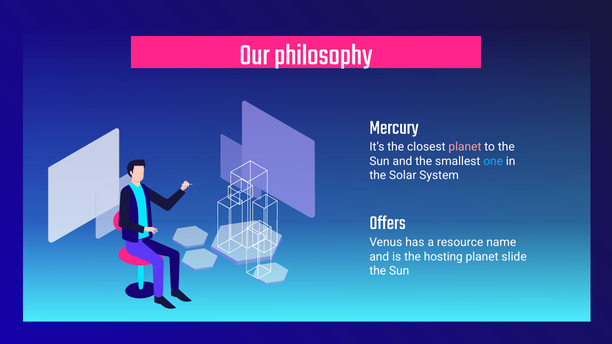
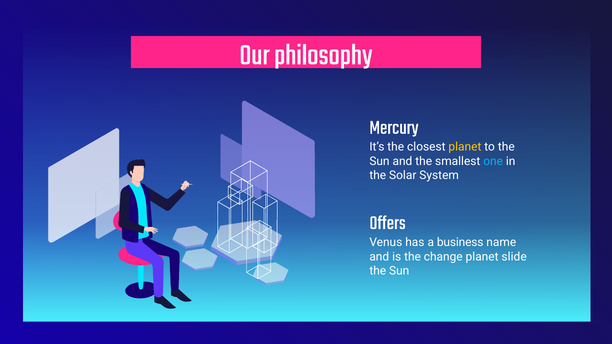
planet colour: pink -> yellow (465, 147)
resource: resource -> business (460, 243)
hosting: hosting -> change (443, 257)
